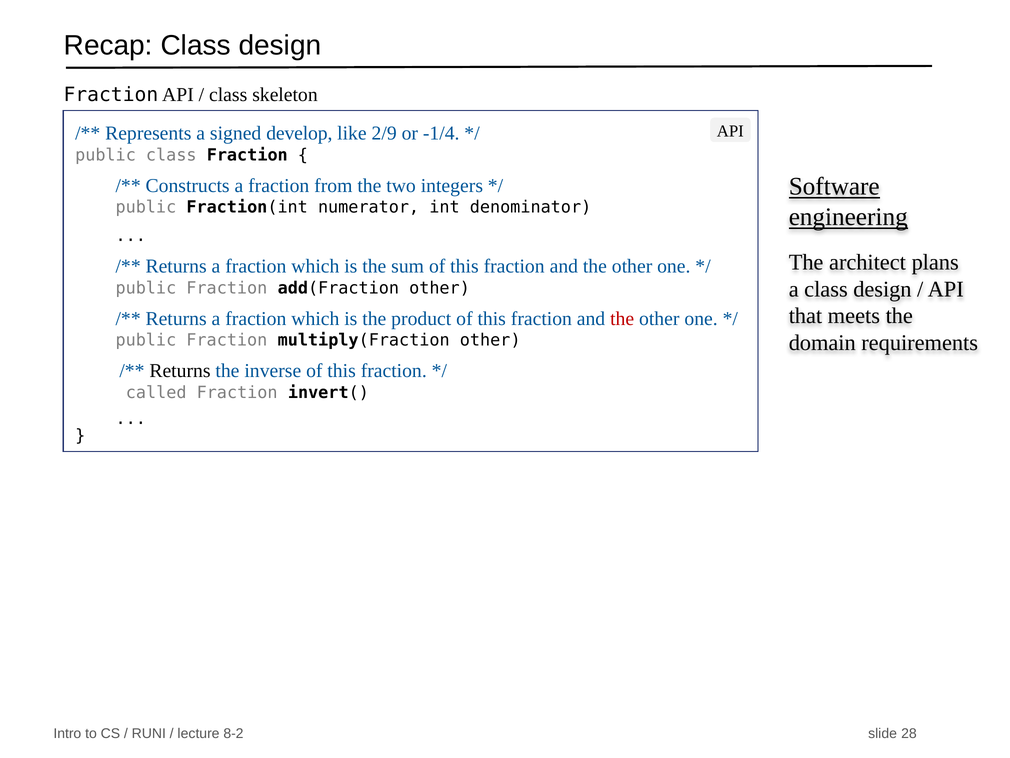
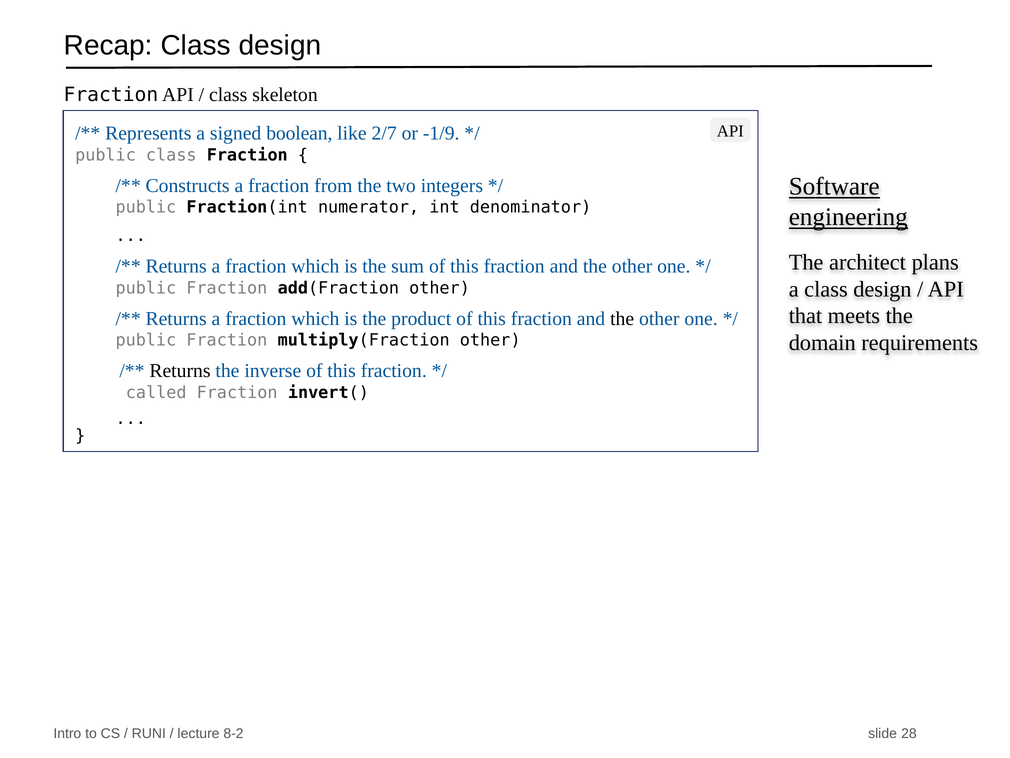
develop: develop -> boolean (299, 133)
2/9: 2/9 -> 2/7 (384, 133)
-1/4: -1/4 -> -1/9 (441, 133)
the colour: red -> black (622, 318)
